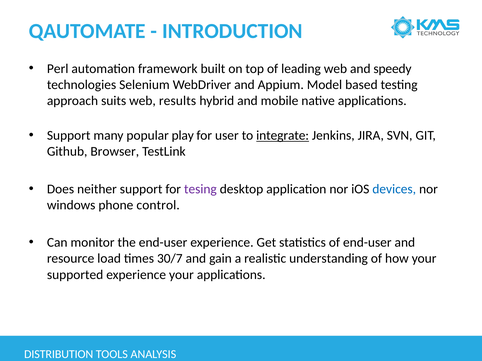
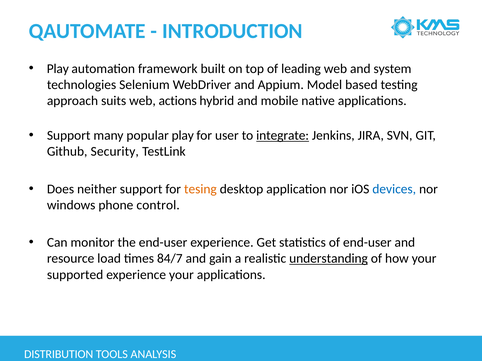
Perl: Perl -> Play (58, 69)
speedy: speedy -> system (392, 69)
results: results -> actions (178, 101)
Browser: Browser -> Security (115, 152)
tesing colour: purple -> orange (200, 189)
30/7: 30/7 -> 84/7 (170, 259)
understanding underline: none -> present (329, 259)
